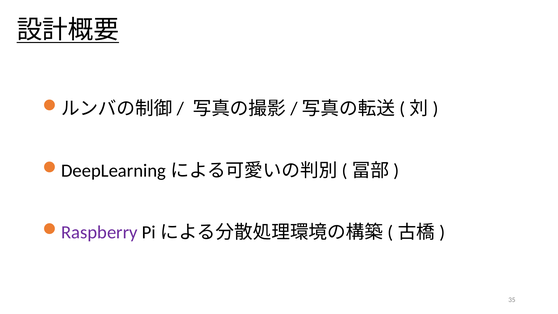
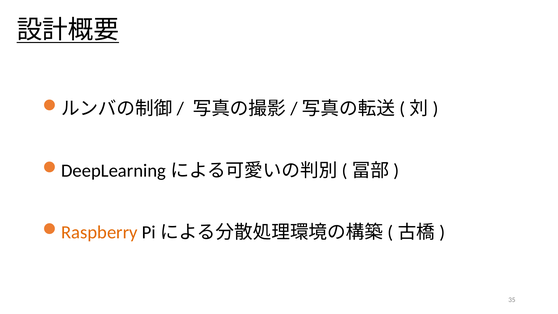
Raspberry colour: purple -> orange (99, 232)
